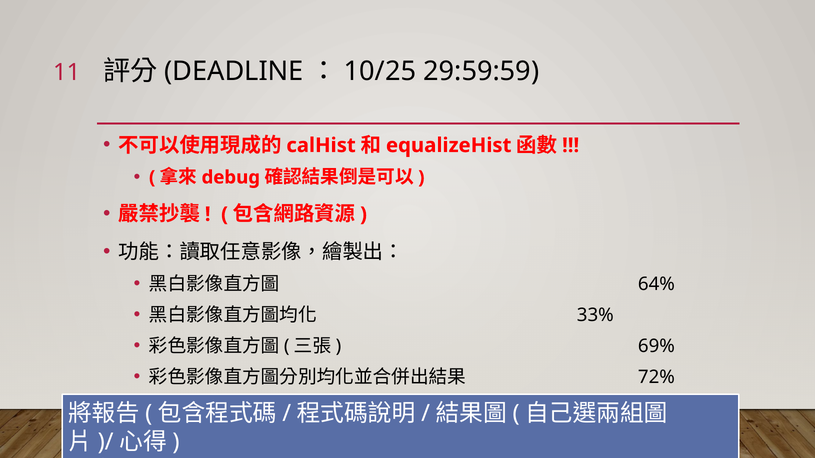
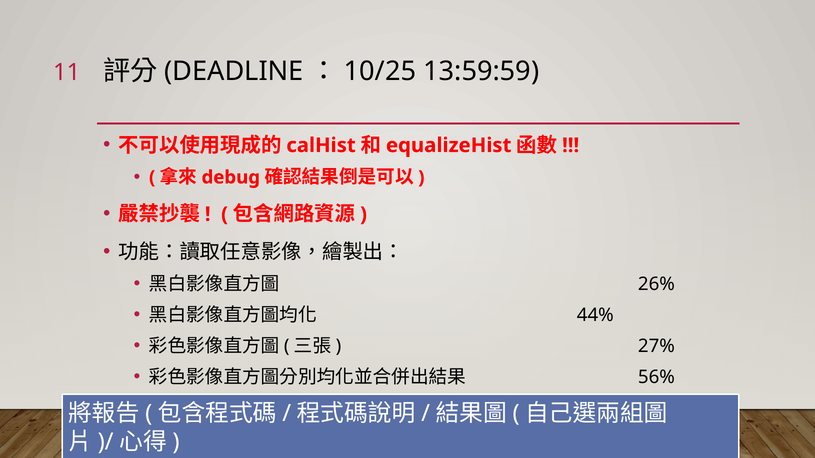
29:59:59: 29:59:59 -> 13:59:59 (481, 71)
64%: 64% -> 26% (656, 284)
33%: 33% -> 44% (595, 315)
69%: 69% -> 27% (656, 346)
72%: 72% -> 56% (656, 378)
